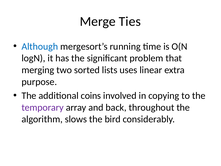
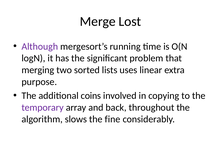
Ties: Ties -> Lost (130, 21)
Although colour: blue -> purple (40, 46)
bird: bird -> fine (113, 119)
